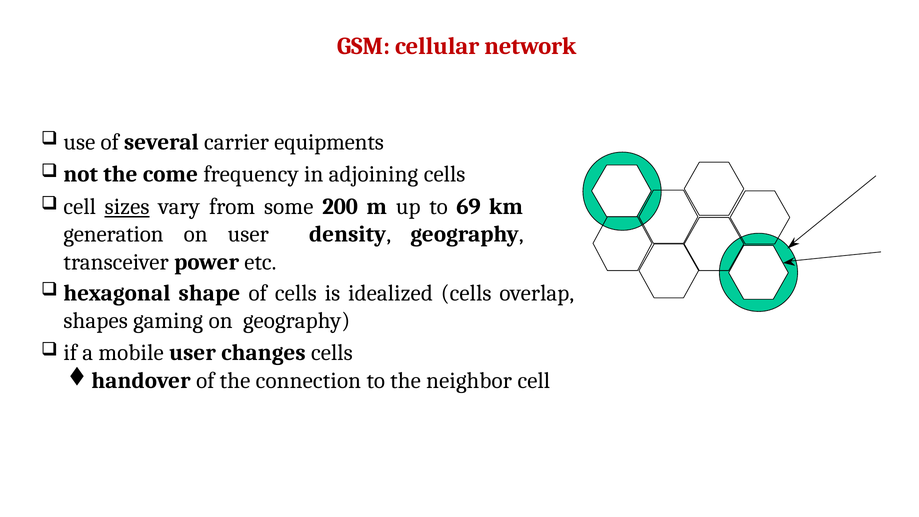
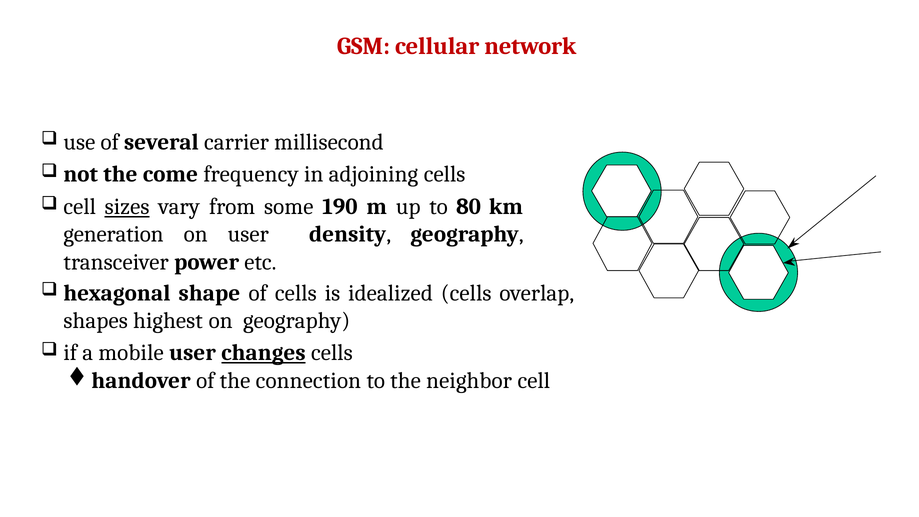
equipments: equipments -> millisecond (329, 142)
200: 200 -> 190 (340, 207)
69: 69 -> 80 (468, 207)
gaming: gaming -> highest (168, 321)
changes underline: none -> present (263, 353)
